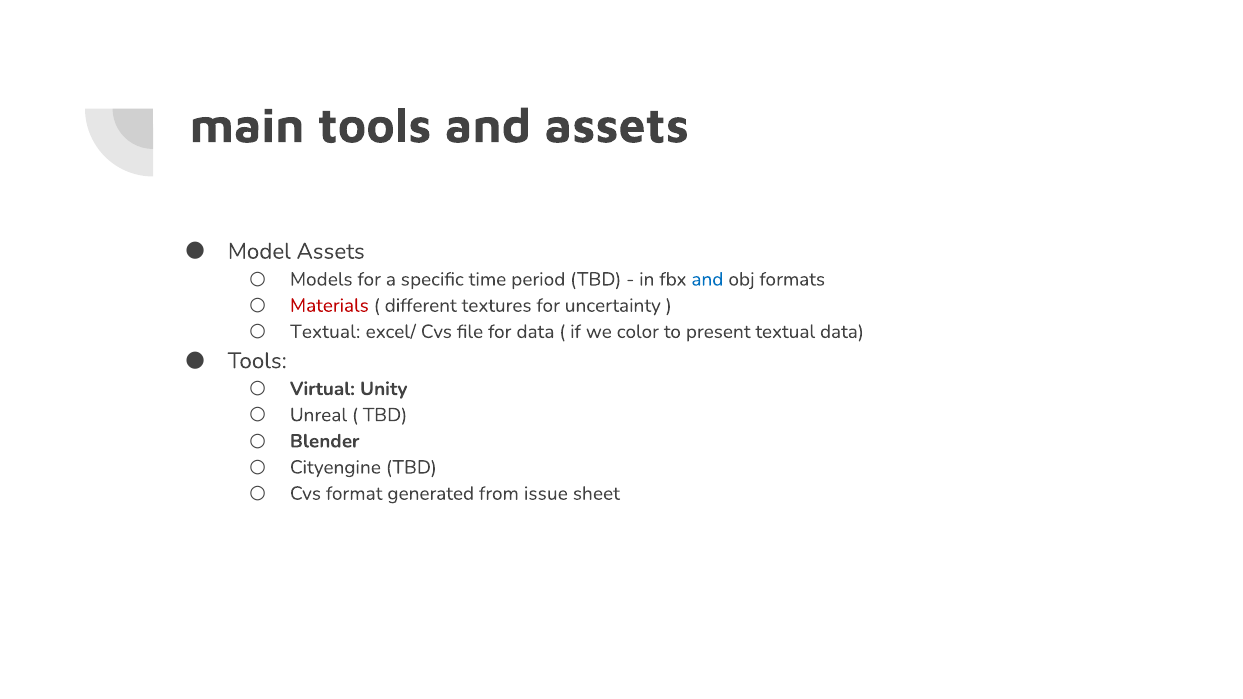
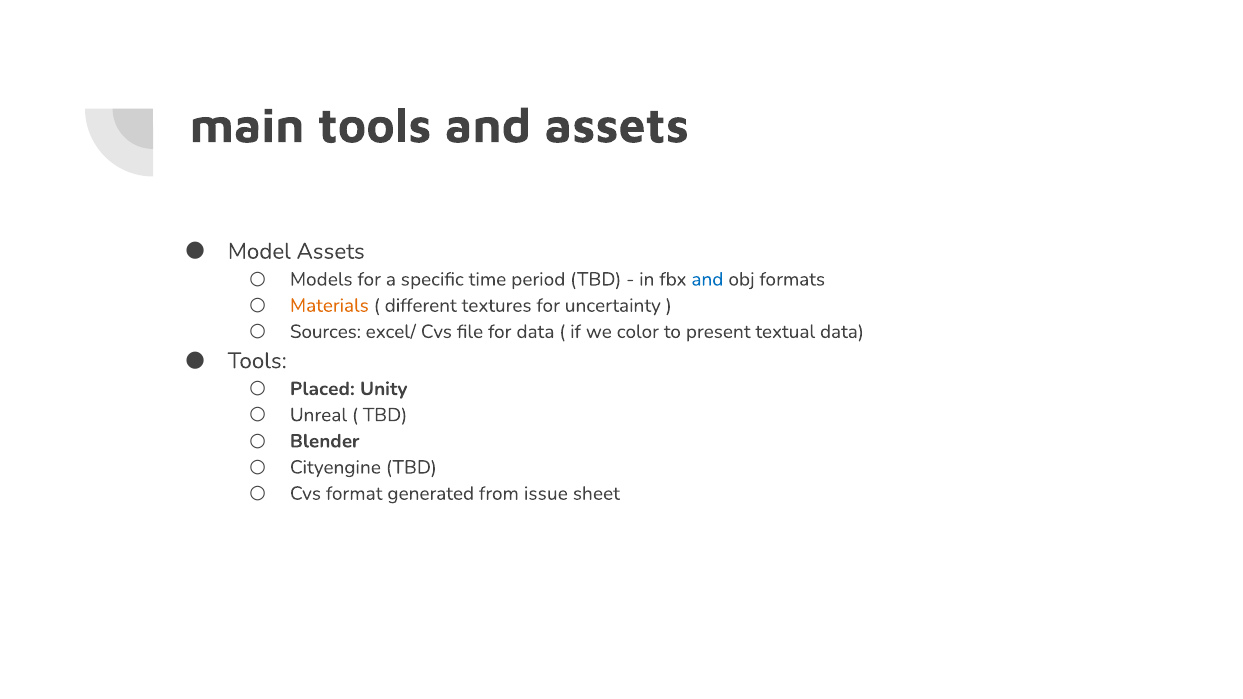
Materials colour: red -> orange (329, 306)
Textual: Textual -> Sources (325, 332)
Virtual: Virtual -> Placed (322, 389)
